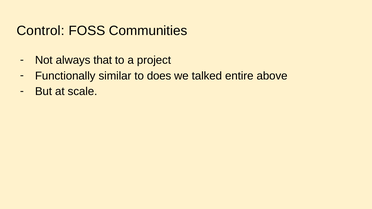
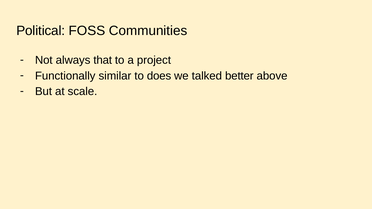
Control: Control -> Political (41, 31)
entire: entire -> better (239, 76)
